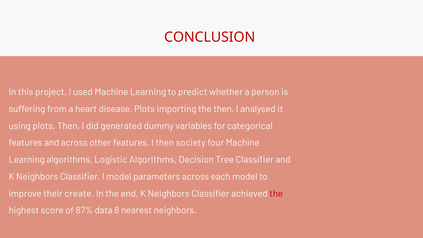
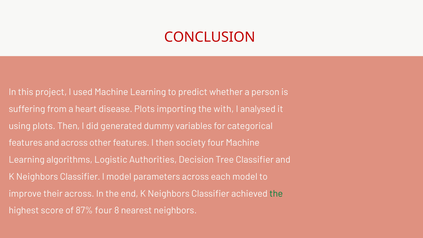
the then: then -> with (224, 109)
Logistic Algorithms: Algorithms -> Authorities (153, 160)
their create: create -> across (79, 194)
the colour: red -> green (276, 194)
87% data: data -> four (104, 210)
